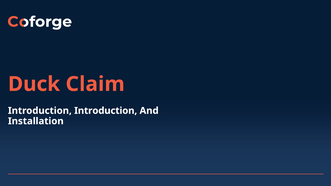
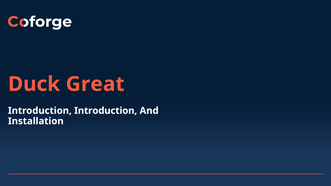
Claim: Claim -> Great (95, 84)
